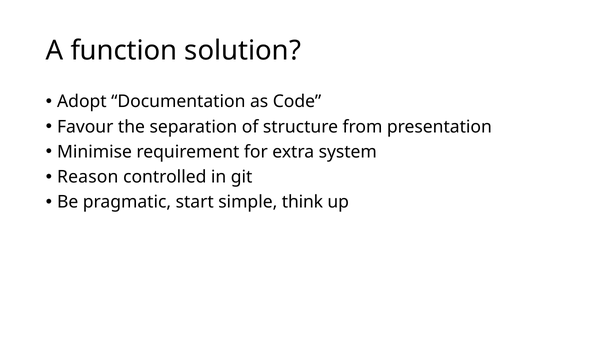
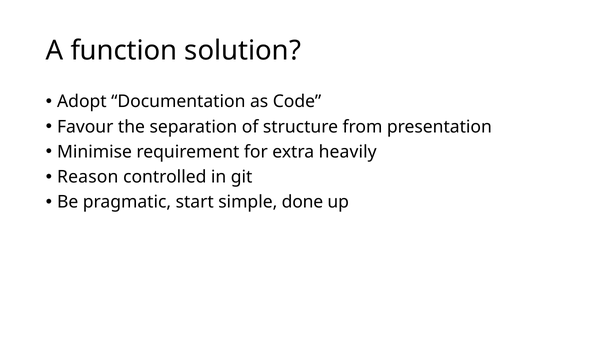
system: system -> heavily (348, 152)
think: think -> done (302, 202)
